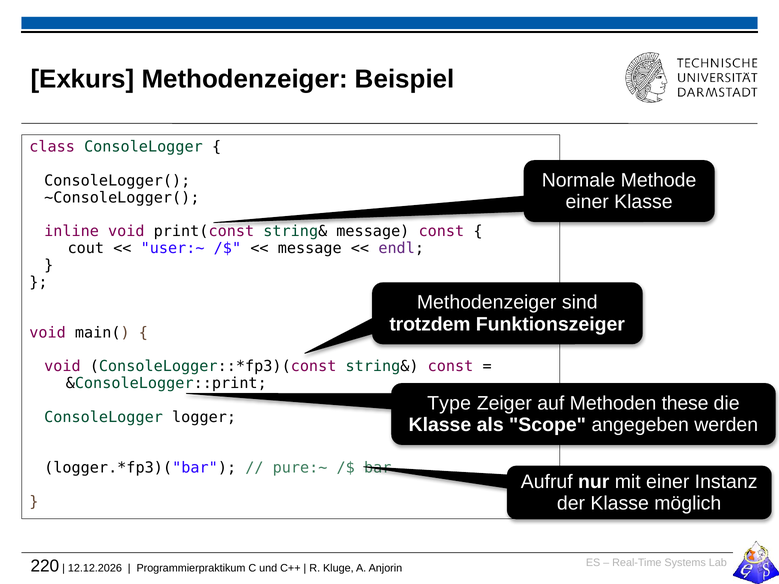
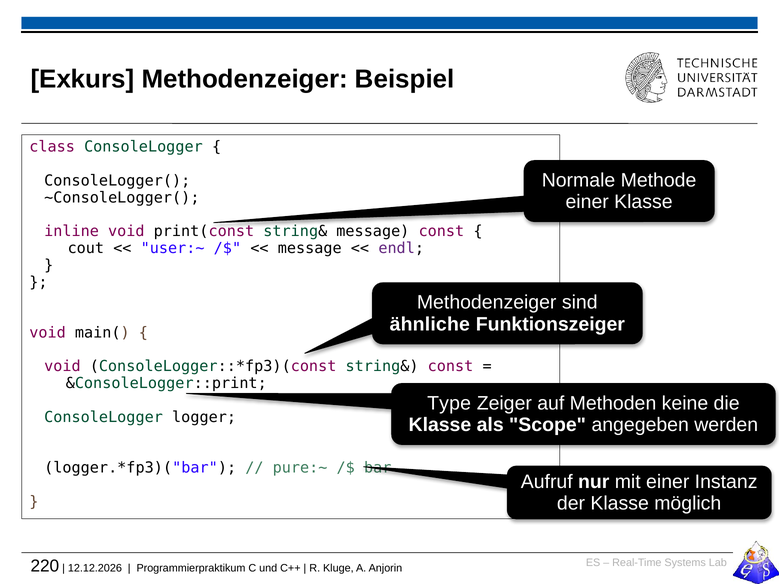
trotzdem: trotzdem -> ähnliche (430, 324)
these: these -> keine (685, 403)
